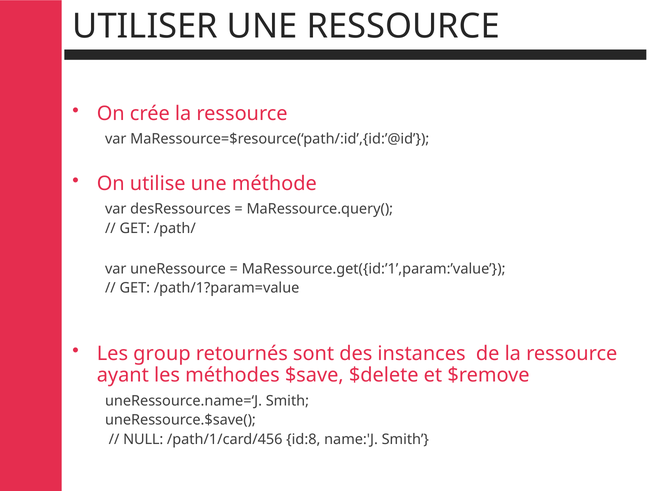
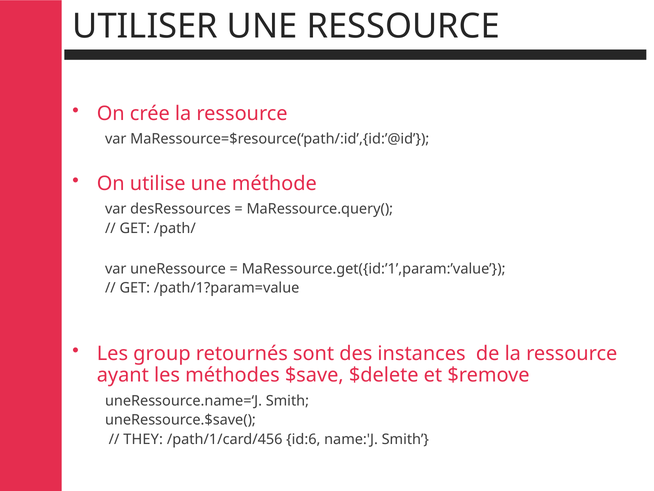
NULL: NULL -> THEY (143, 439)
id:8: id:8 -> id:6 (303, 439)
